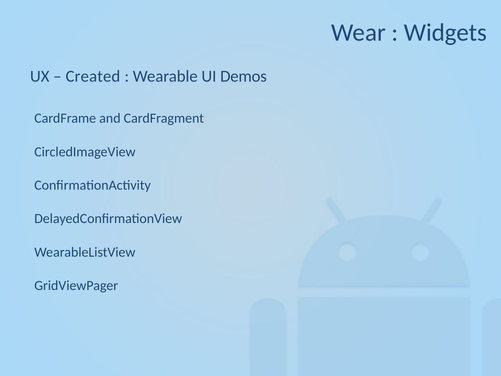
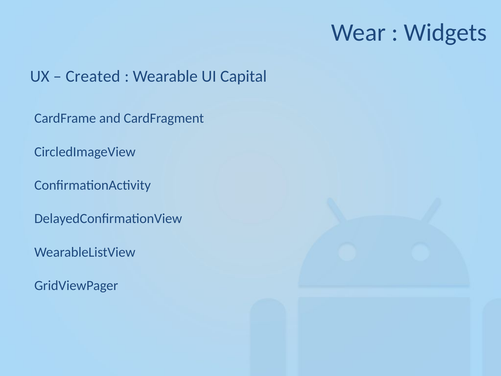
Demos: Demos -> Capital (243, 76)
